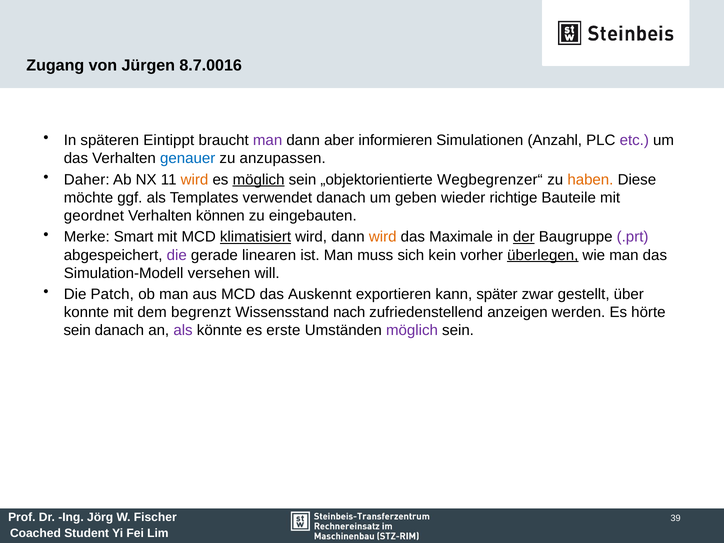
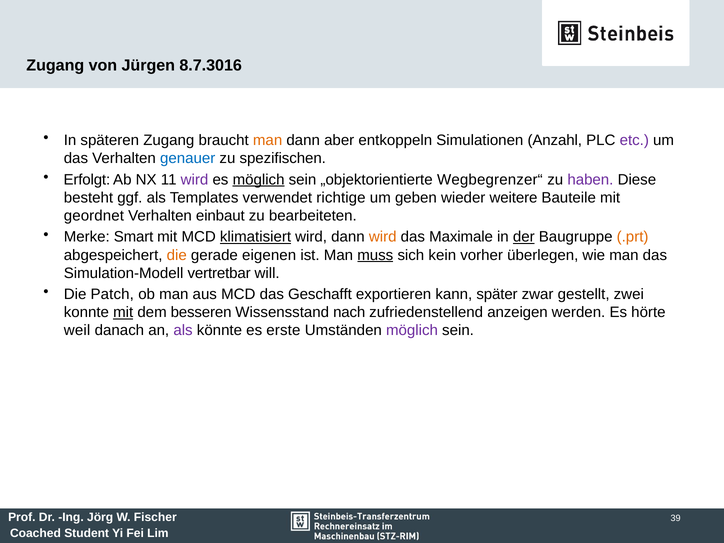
8.7.0016: 8.7.0016 -> 8.7.3016 (211, 65)
späteren Eintippt: Eintippt -> Zugang (169, 140)
man colour: purple -> orange (268, 140)
informieren: informieren -> entkoppeln (395, 140)
anzupassen: anzupassen -> spezifischen (283, 159)
Daher: Daher -> Erfolgt (87, 180)
wird colour: orange -> purple (195, 180)
haben colour: orange -> purple (590, 180)
möchte: möchte -> besteht (88, 198)
verwendet danach: danach -> richtige (341, 198)
richtige: richtige -> weitere (514, 198)
können: können -> einbaut (220, 216)
eingebauten: eingebauten -> bearbeiteten (313, 216)
.prt colour: purple -> orange (633, 237)
die colour: purple -> orange (177, 255)
linearen: linearen -> eigenen (269, 255)
muss underline: none -> present (375, 255)
überlegen underline: present -> none (543, 255)
versehen: versehen -> vertretbar (219, 273)
Auskennt: Auskennt -> Geschafft (320, 294)
über: über -> zwei (629, 294)
mit underline: none -> present (123, 312)
begrenzt: begrenzt -> besseren (201, 312)
sein: sein -> weil (77, 330)
